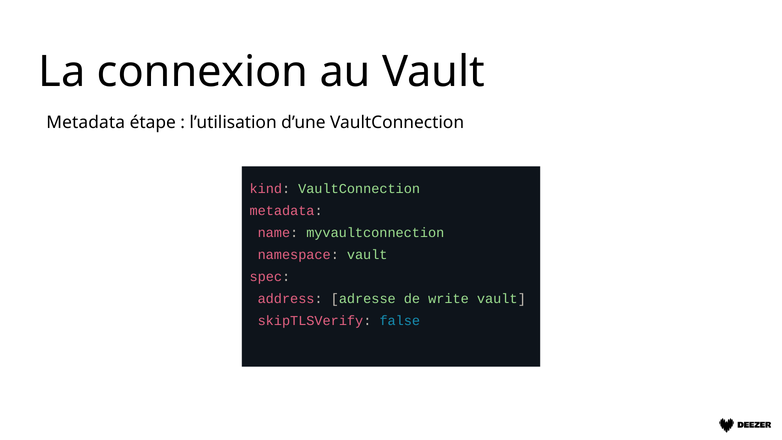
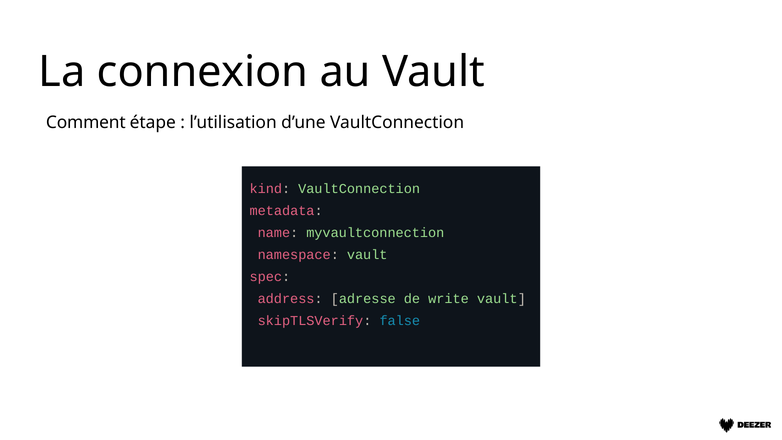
Metadata: Metadata -> Comment (86, 123)
